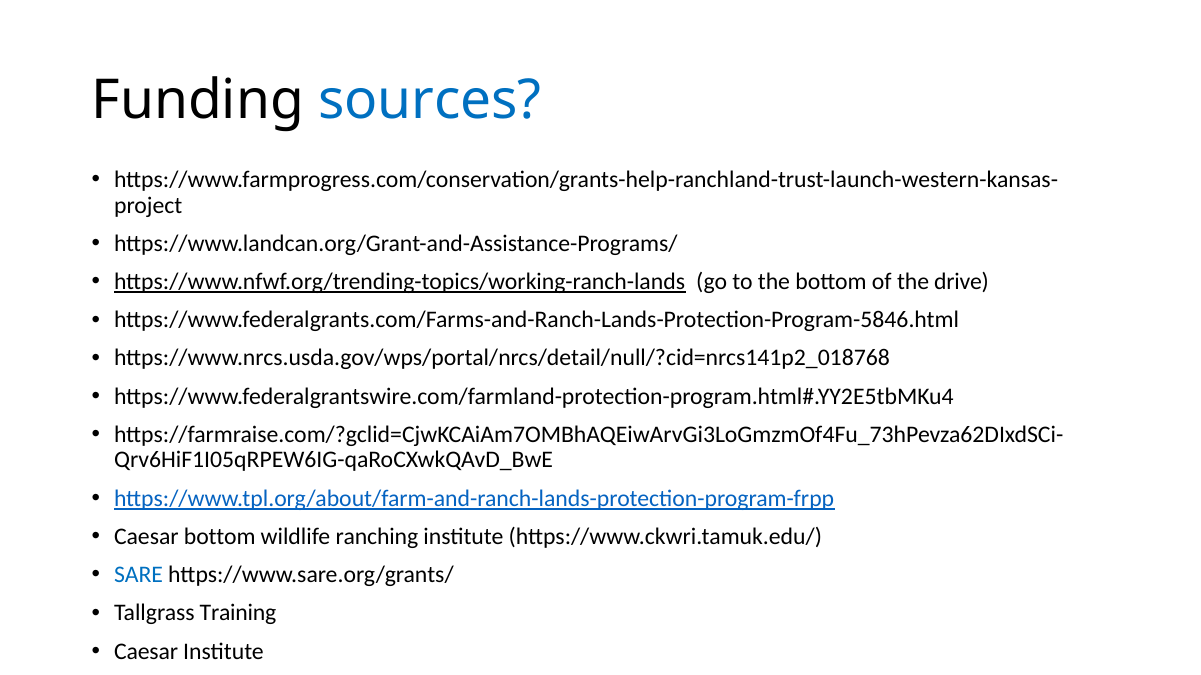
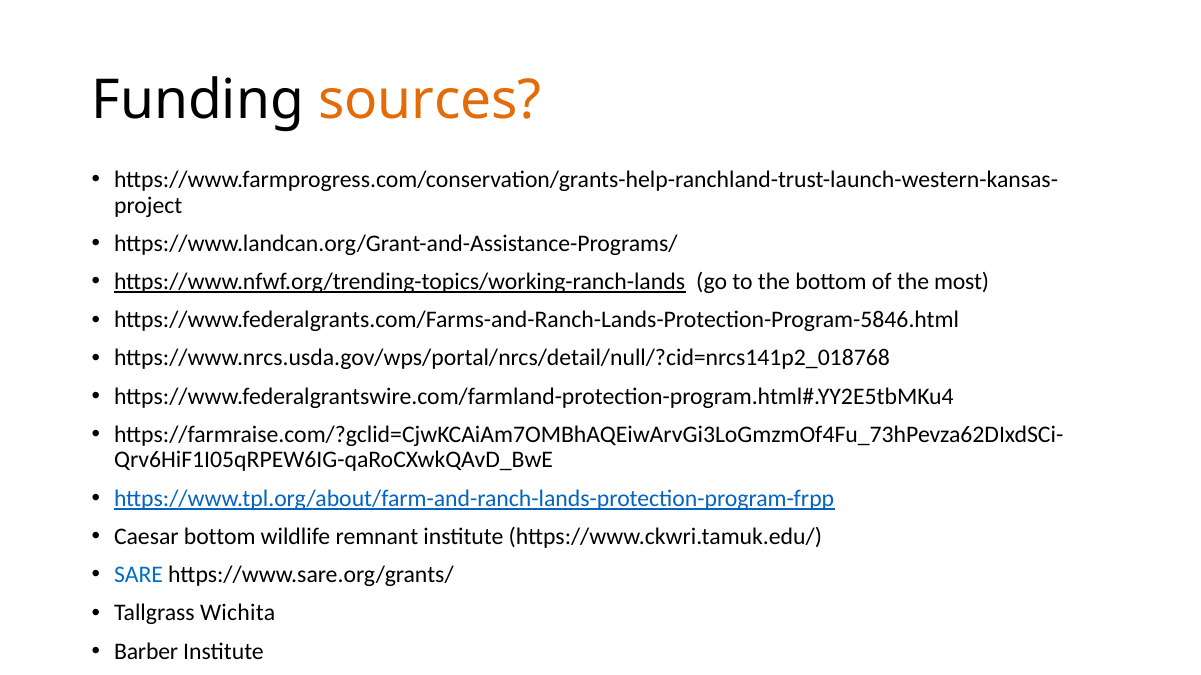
sources colour: blue -> orange (430, 101)
drive: drive -> most (962, 282)
ranching: ranching -> remnant (377, 537)
Training: Training -> Wichita (238, 614)
Caesar: Caesar -> Barber (146, 652)
